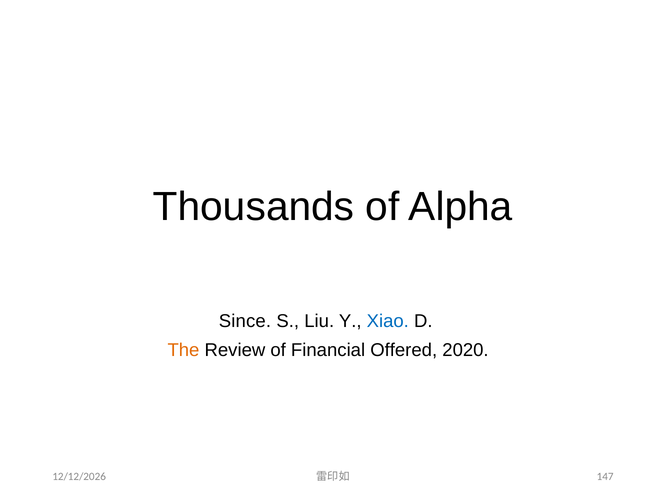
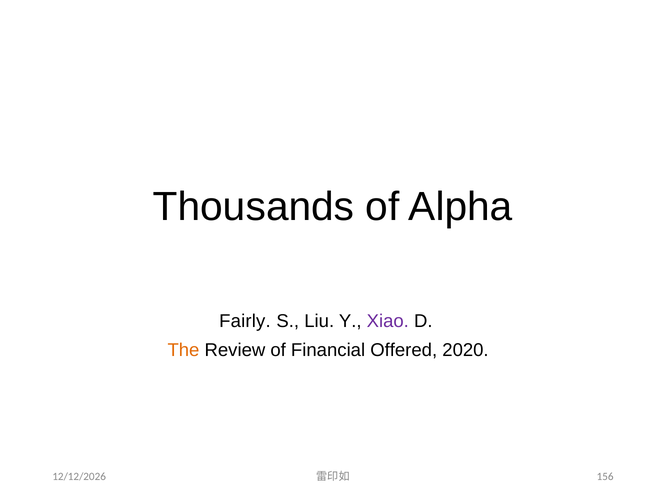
Since: Since -> Fairly (245, 321)
Xiao colour: blue -> purple (388, 321)
147: 147 -> 156 (605, 477)
